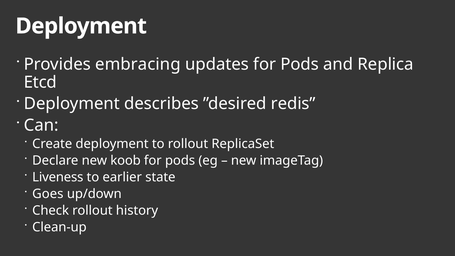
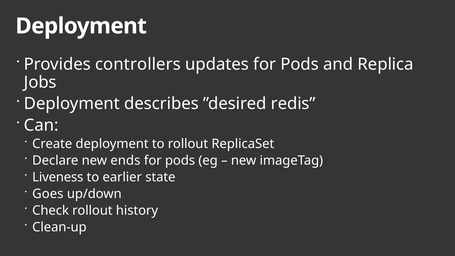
embracing: embracing -> controllers (138, 64)
Etcd: Etcd -> Jobs (40, 82)
koob: koob -> ends (125, 160)
